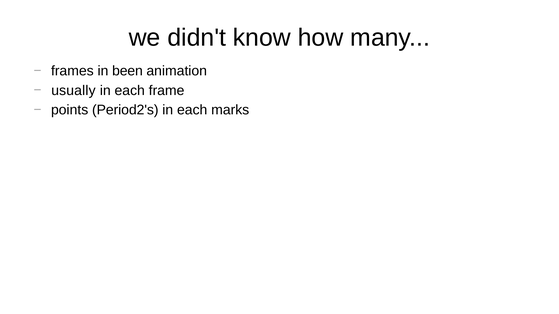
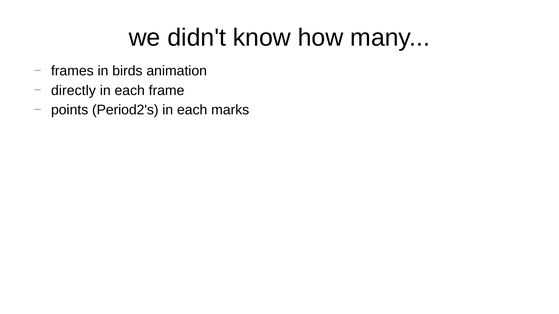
been: been -> birds (127, 71)
usually: usually -> directly (73, 91)
